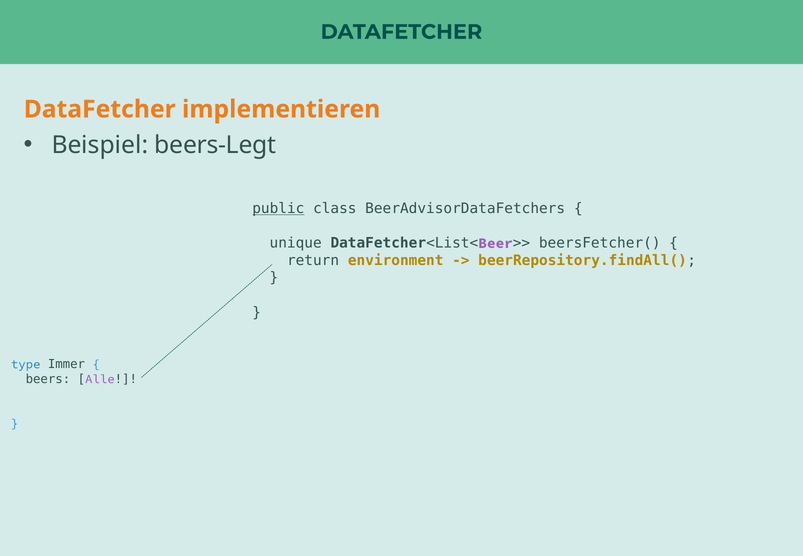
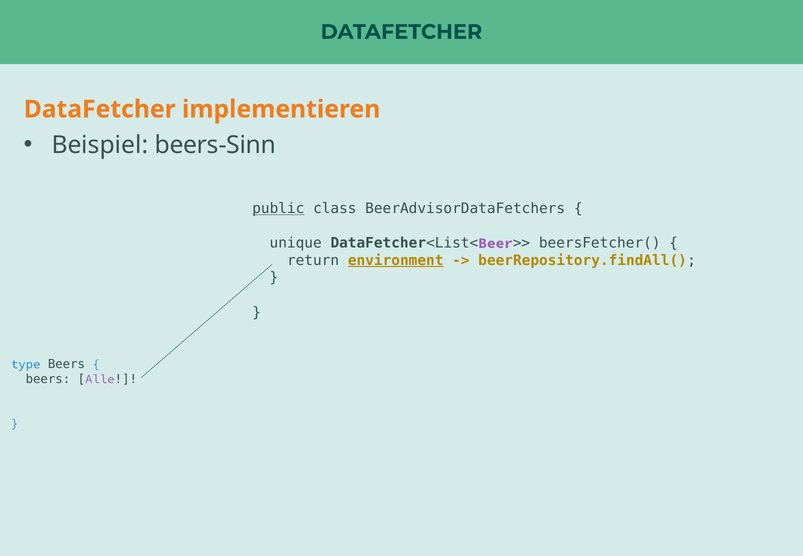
beers-Legt: beers-Legt -> beers-Sinn (215, 145)
environment underline: none -> present (396, 260)
type Immer: Immer -> Beers (66, 364)
